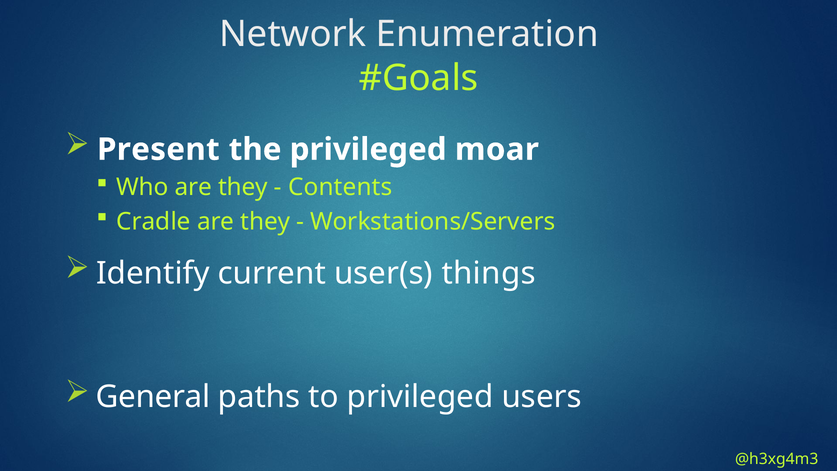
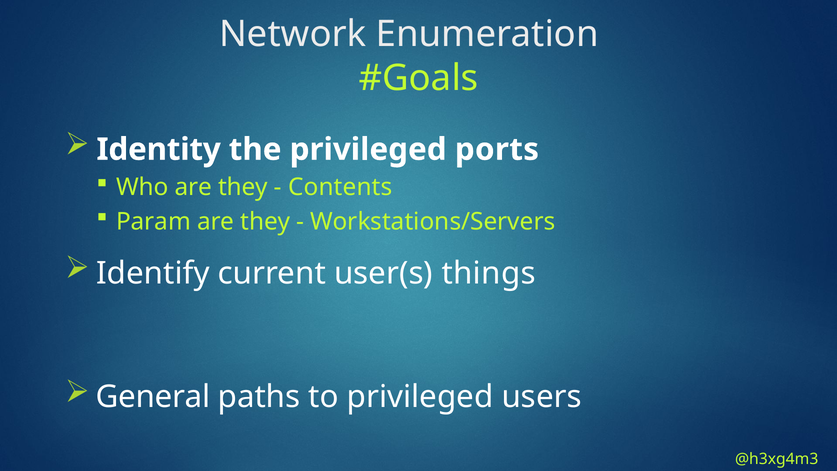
Present: Present -> Identity (159, 149)
moar: moar -> ports (497, 149)
Cradle: Cradle -> Param (153, 222)
